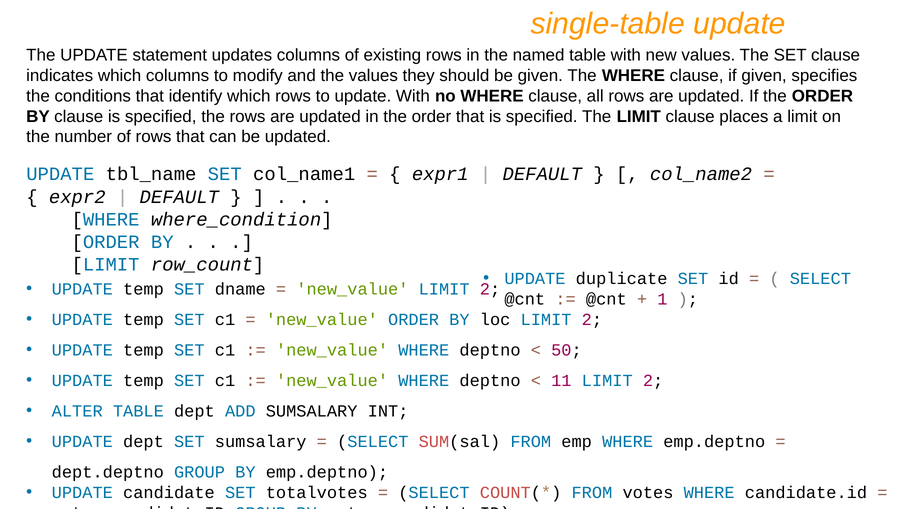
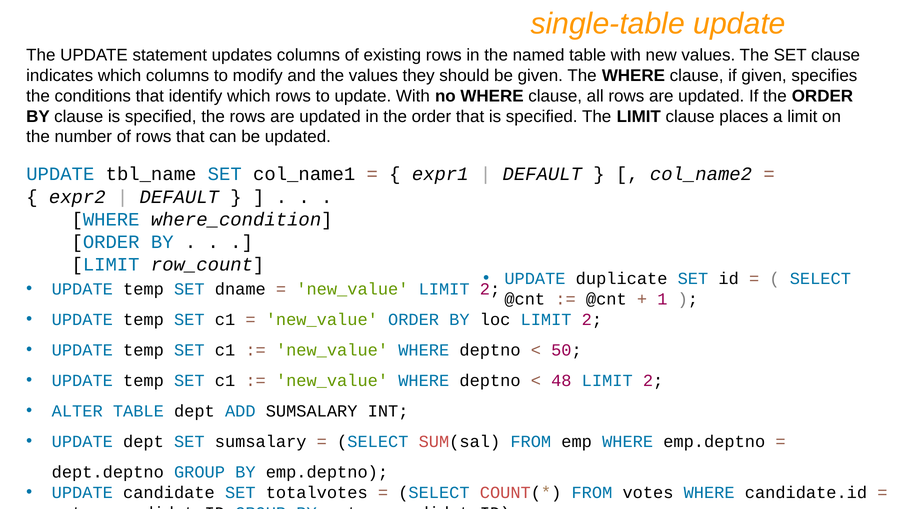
11: 11 -> 48 (561, 381)
